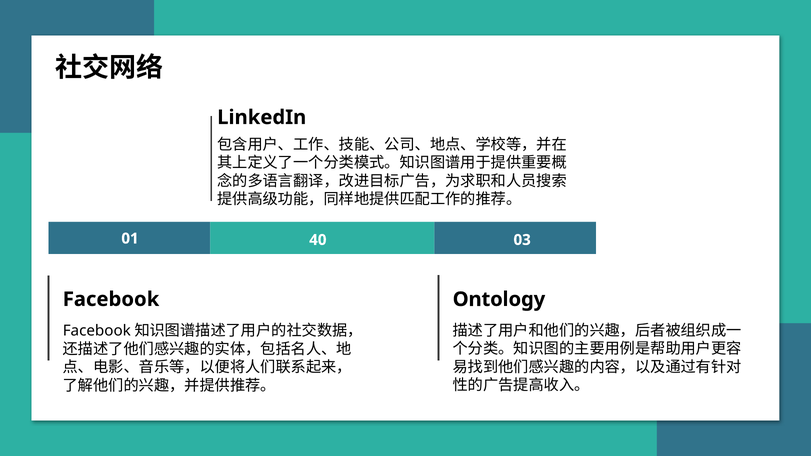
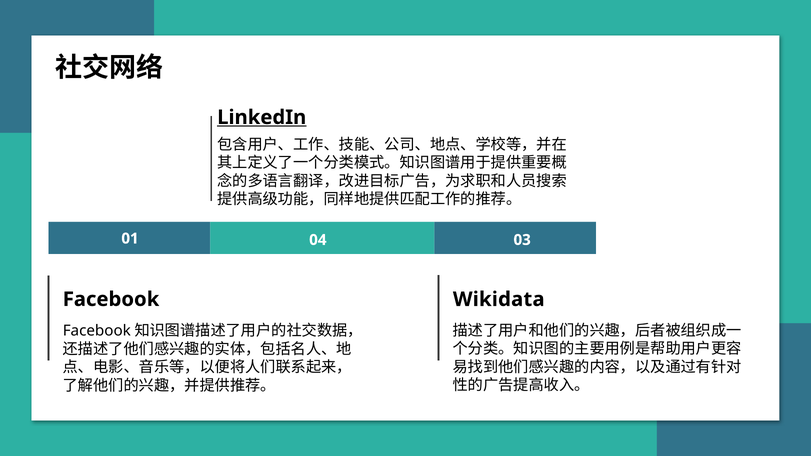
LinkedIn underline: none -> present (262, 117)
40: 40 -> 04 (318, 240)
Ontology: Ontology -> Wikidata (499, 299)
